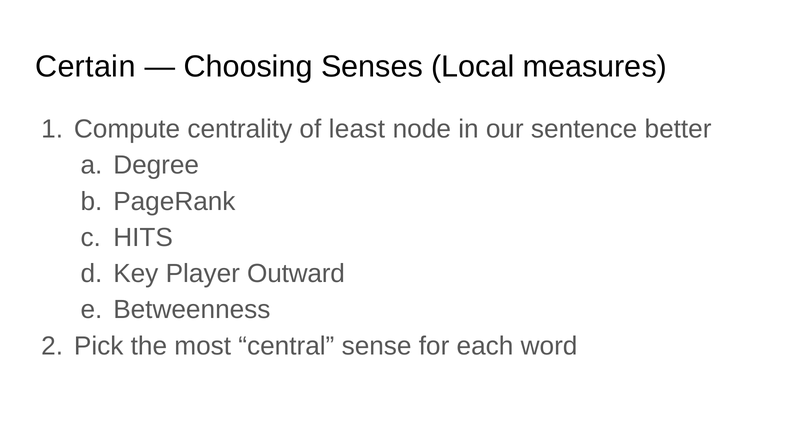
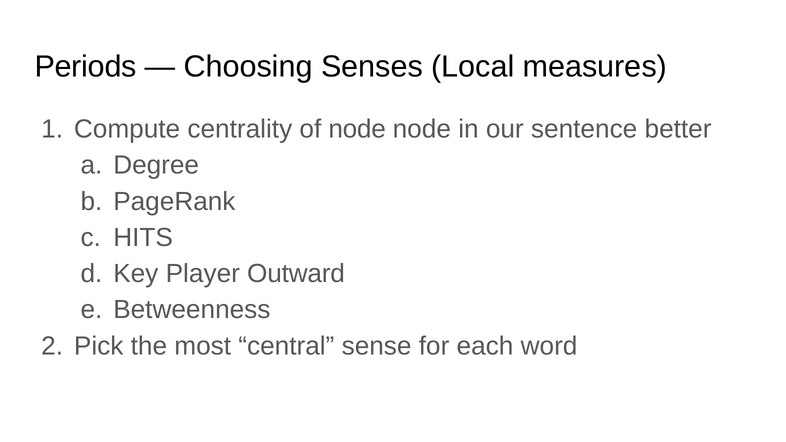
Certain: Certain -> Periods (86, 67)
of least: least -> node (357, 129)
